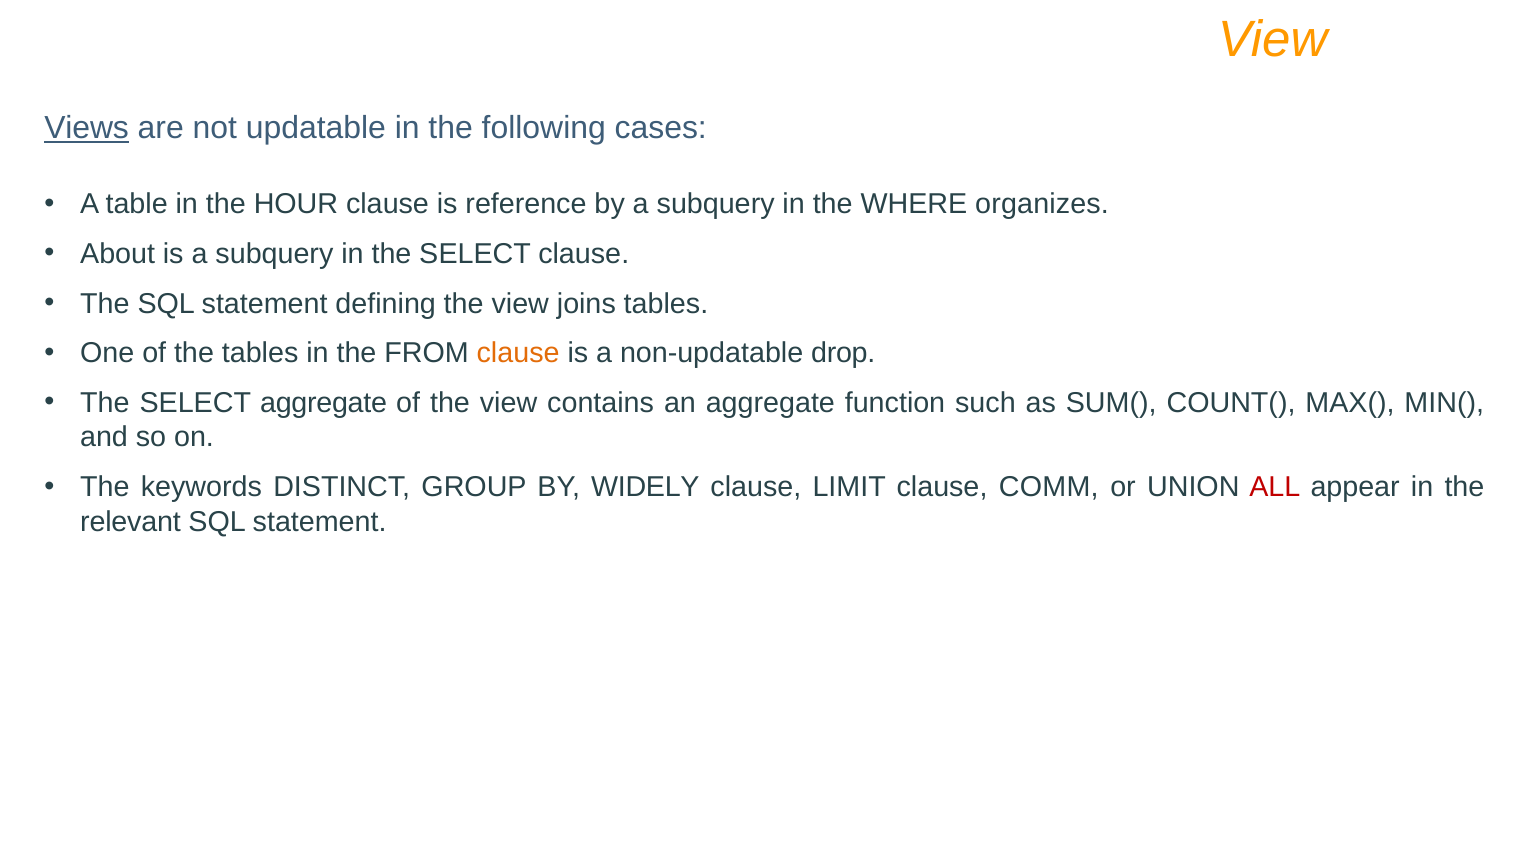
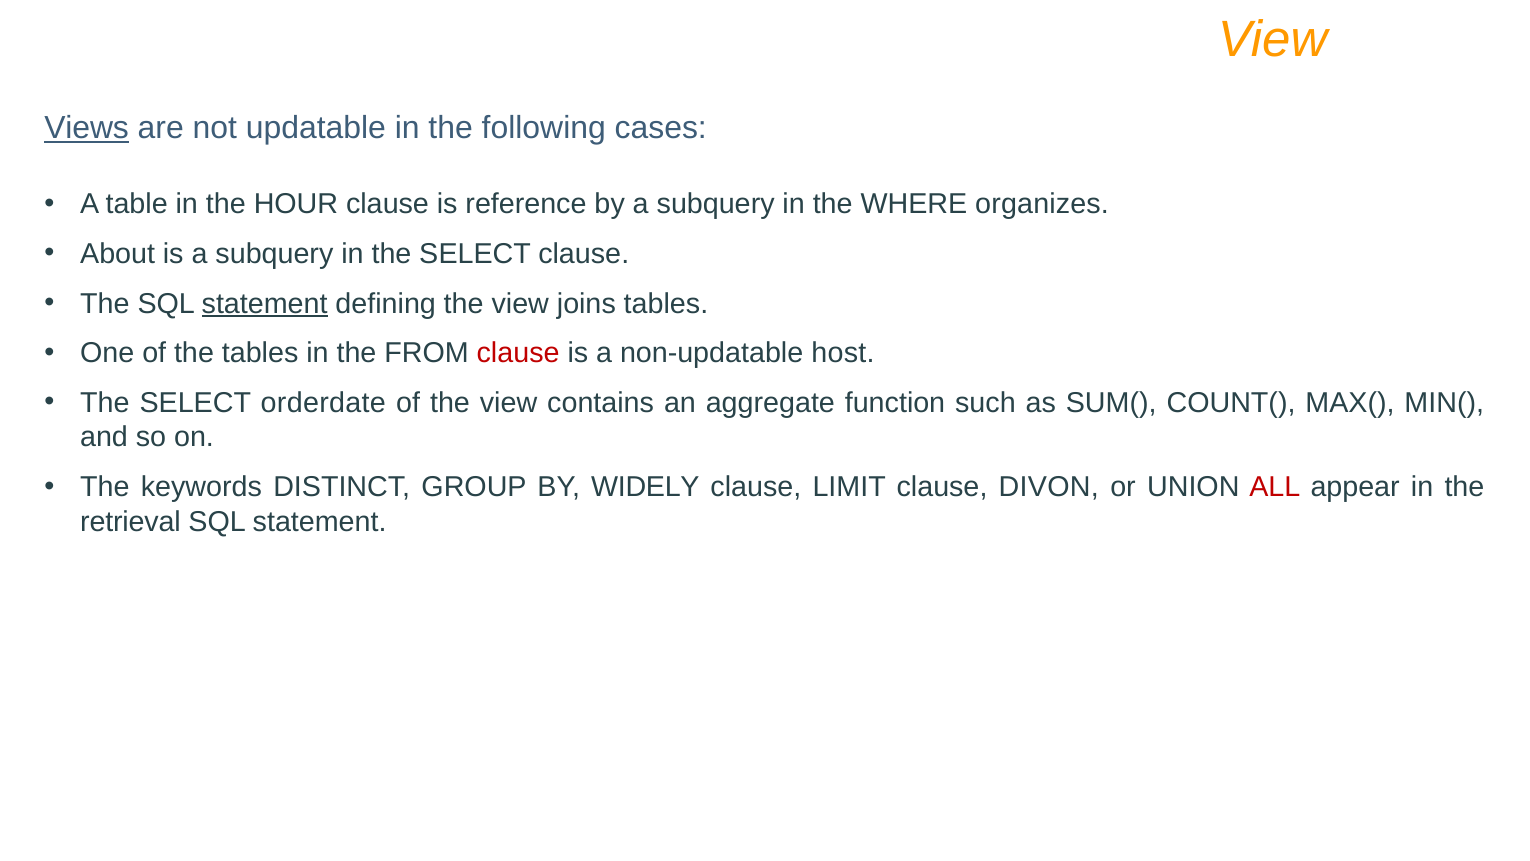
statement underline: none -> present (265, 303)
clause colour: orange -> red (518, 353)
drop: drop -> host (843, 353)
SELECT aggregate: aggregate -> orderdate (323, 403)
COMM: COMM -> DIVON (1049, 487)
relevant: relevant -> retrieval (130, 521)
